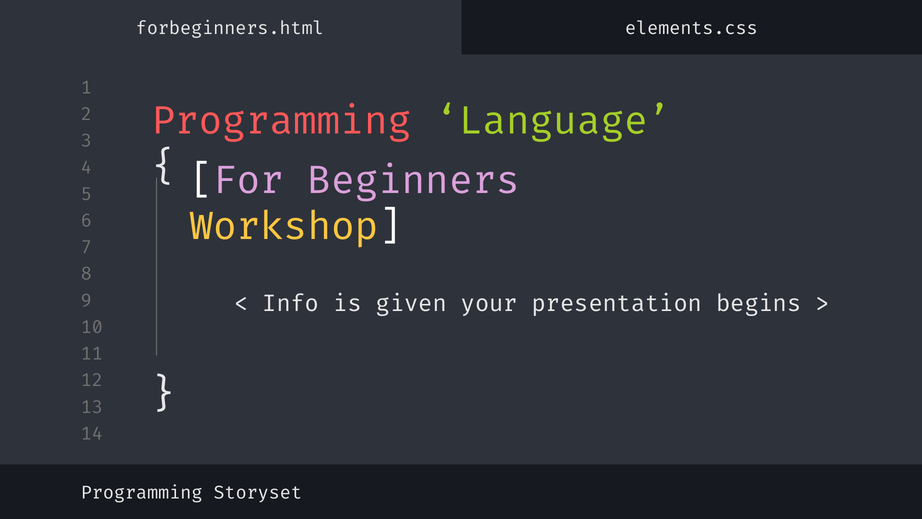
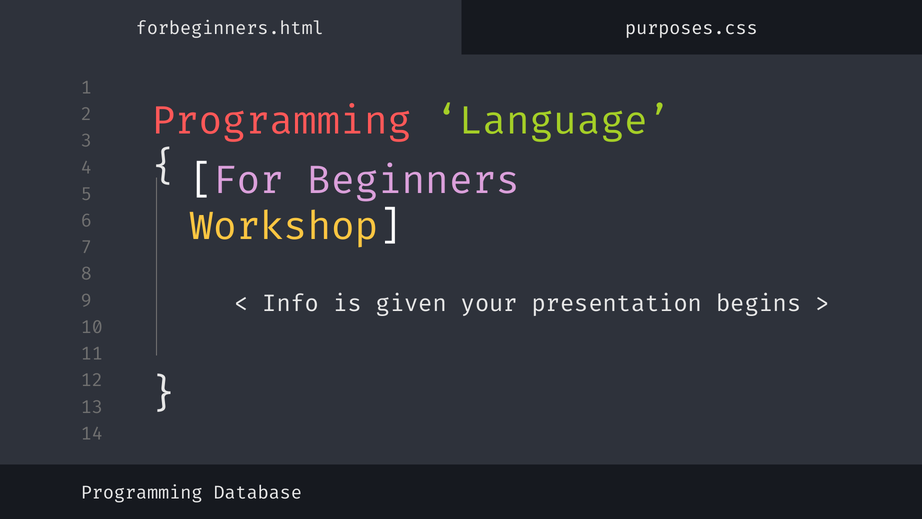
elements.css: elements.css -> purposes.css (691, 28)
Storyset: Storyset -> Database (258, 493)
